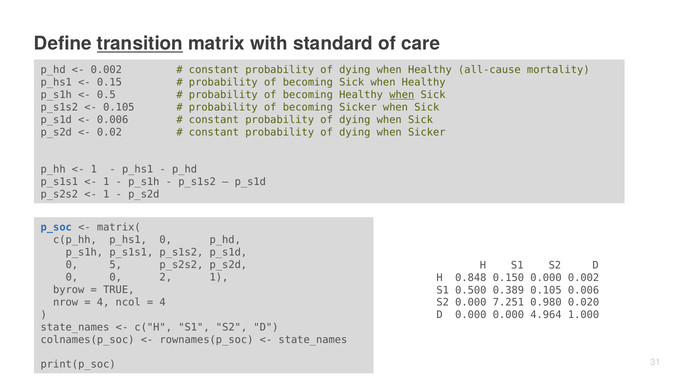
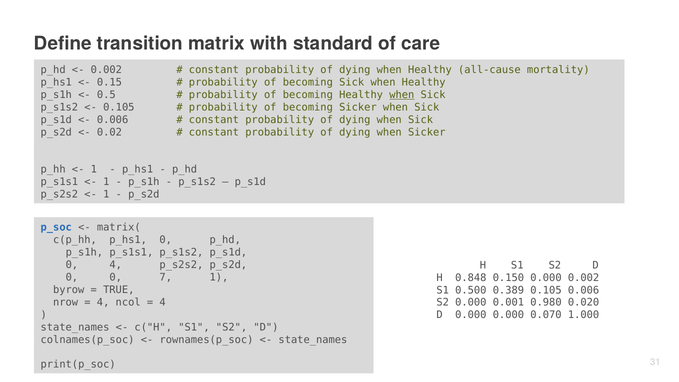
transition underline: present -> none (140, 44)
0 5: 5 -> 4 (116, 265)
2: 2 -> 7 (166, 277)
7.251: 7.251 -> 0.001 (508, 303)
4.964: 4.964 -> 0.070 (546, 315)
